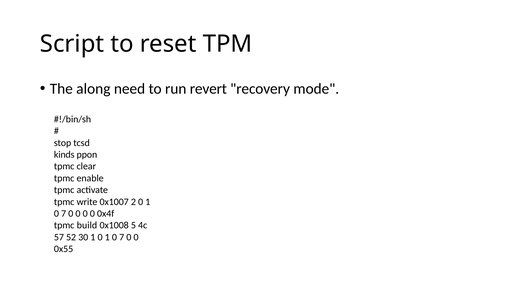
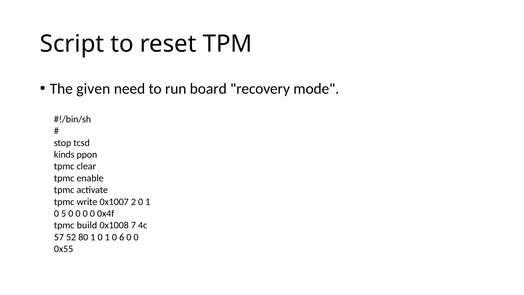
along: along -> given (93, 89)
revert: revert -> board (208, 89)
7: 7 -> 5 (64, 213)
5: 5 -> 7 (133, 225)
30: 30 -> 80 (83, 237)
7: 7 -> 6 (122, 237)
